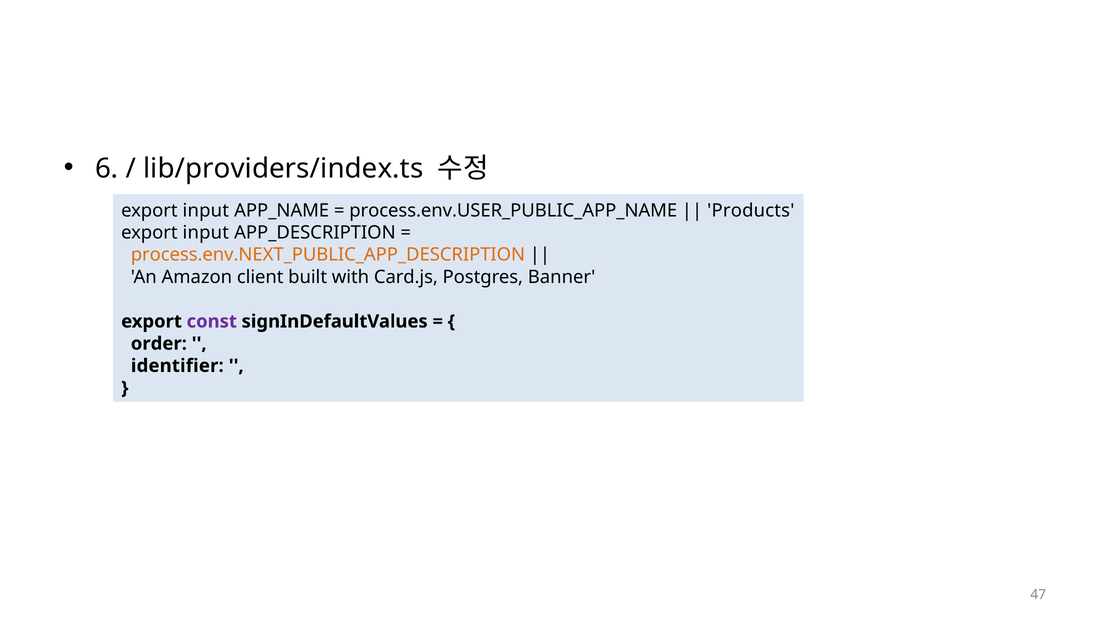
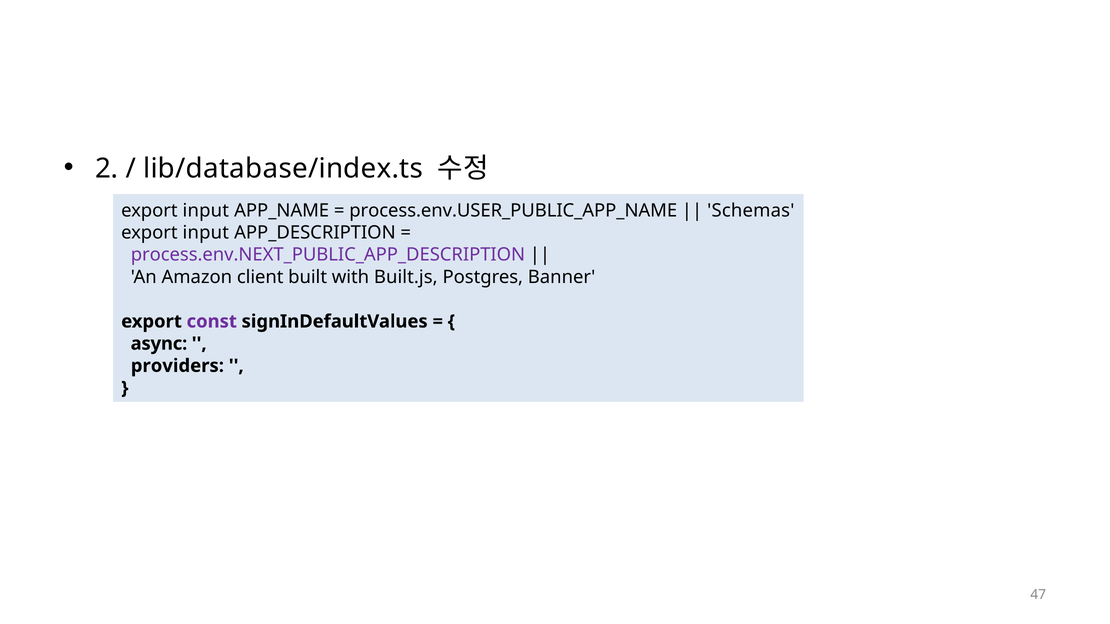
6: 6 -> 2 (107, 168)
lib/providers/index.ts: lib/providers/index.ts -> lib/database/index.ts (283, 168)
Products: Products -> Schemas (751, 211)
process.env.NEXT_PUBLIC_APP_DESCRIPTION colour: orange -> purple (328, 255)
Card.js: Card.js -> Built.js (406, 277)
order: order -> async (159, 344)
identifier: identifier -> providers (177, 366)
